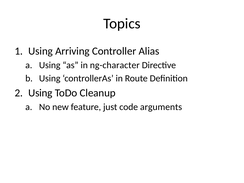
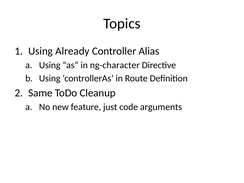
Arriving: Arriving -> Already (72, 51)
Using: Using -> Same (40, 93)
